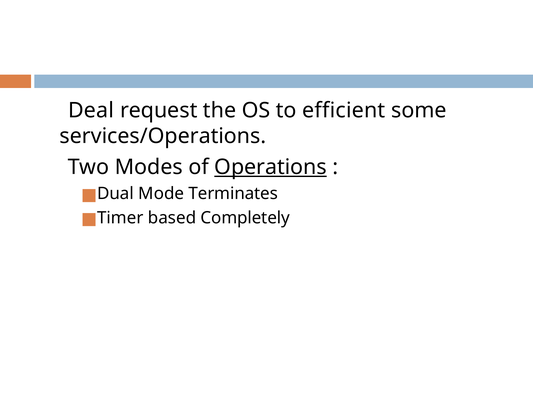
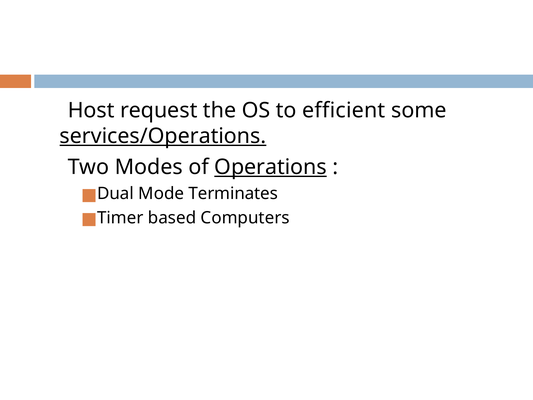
Deal: Deal -> Host (91, 110)
services/Operations underline: none -> present (163, 136)
Completely: Completely -> Computers (245, 218)
